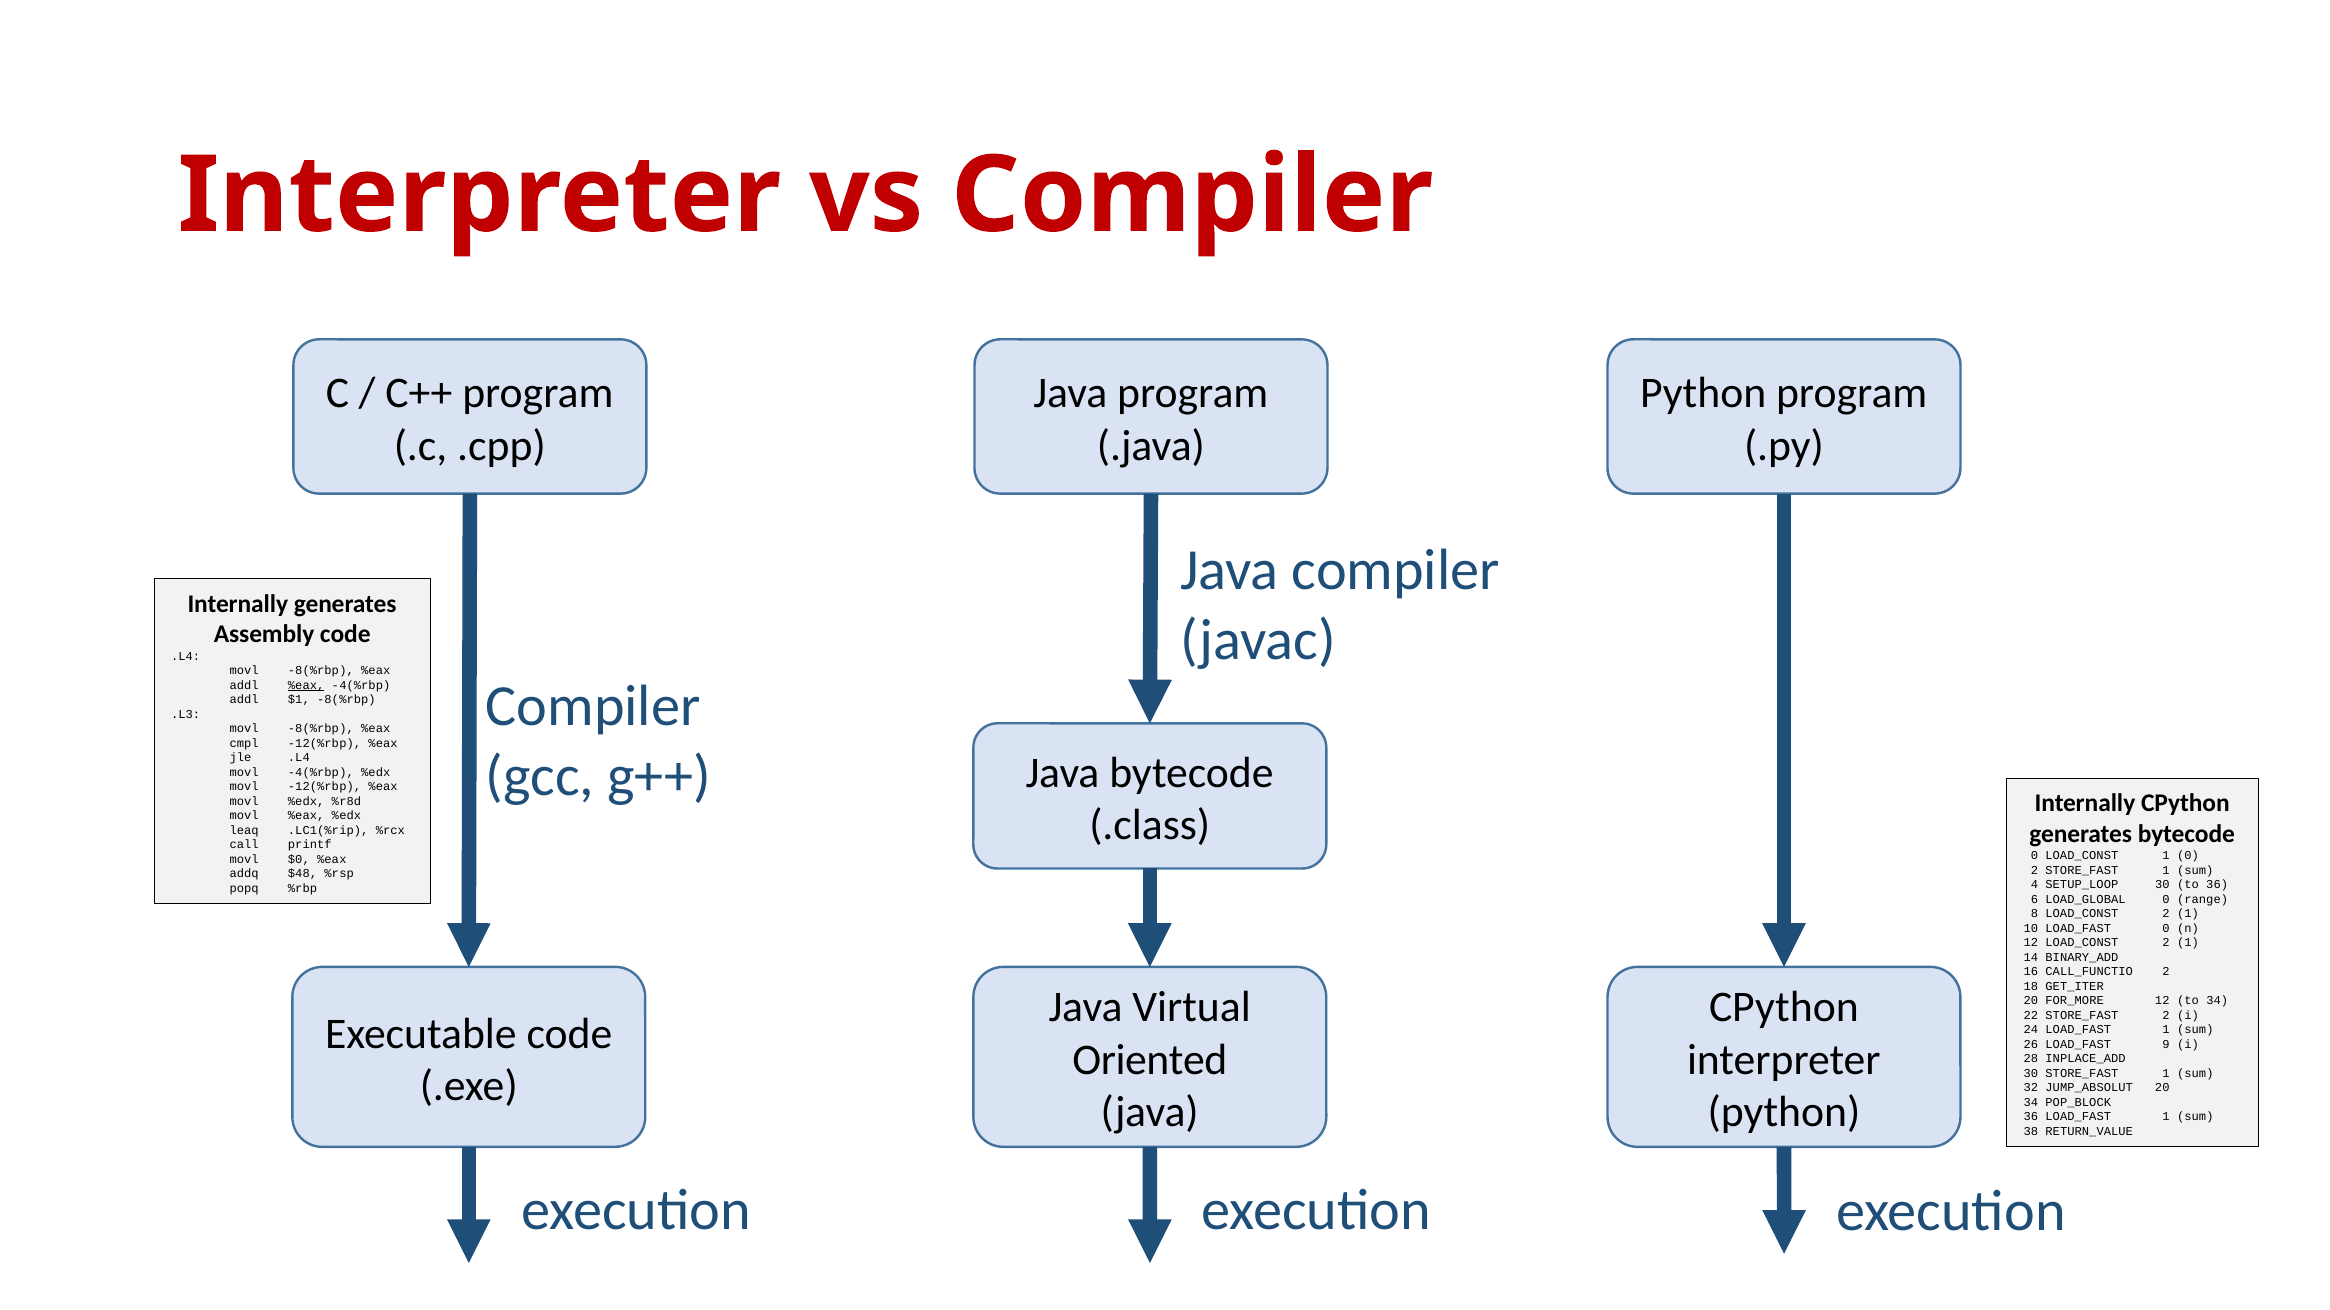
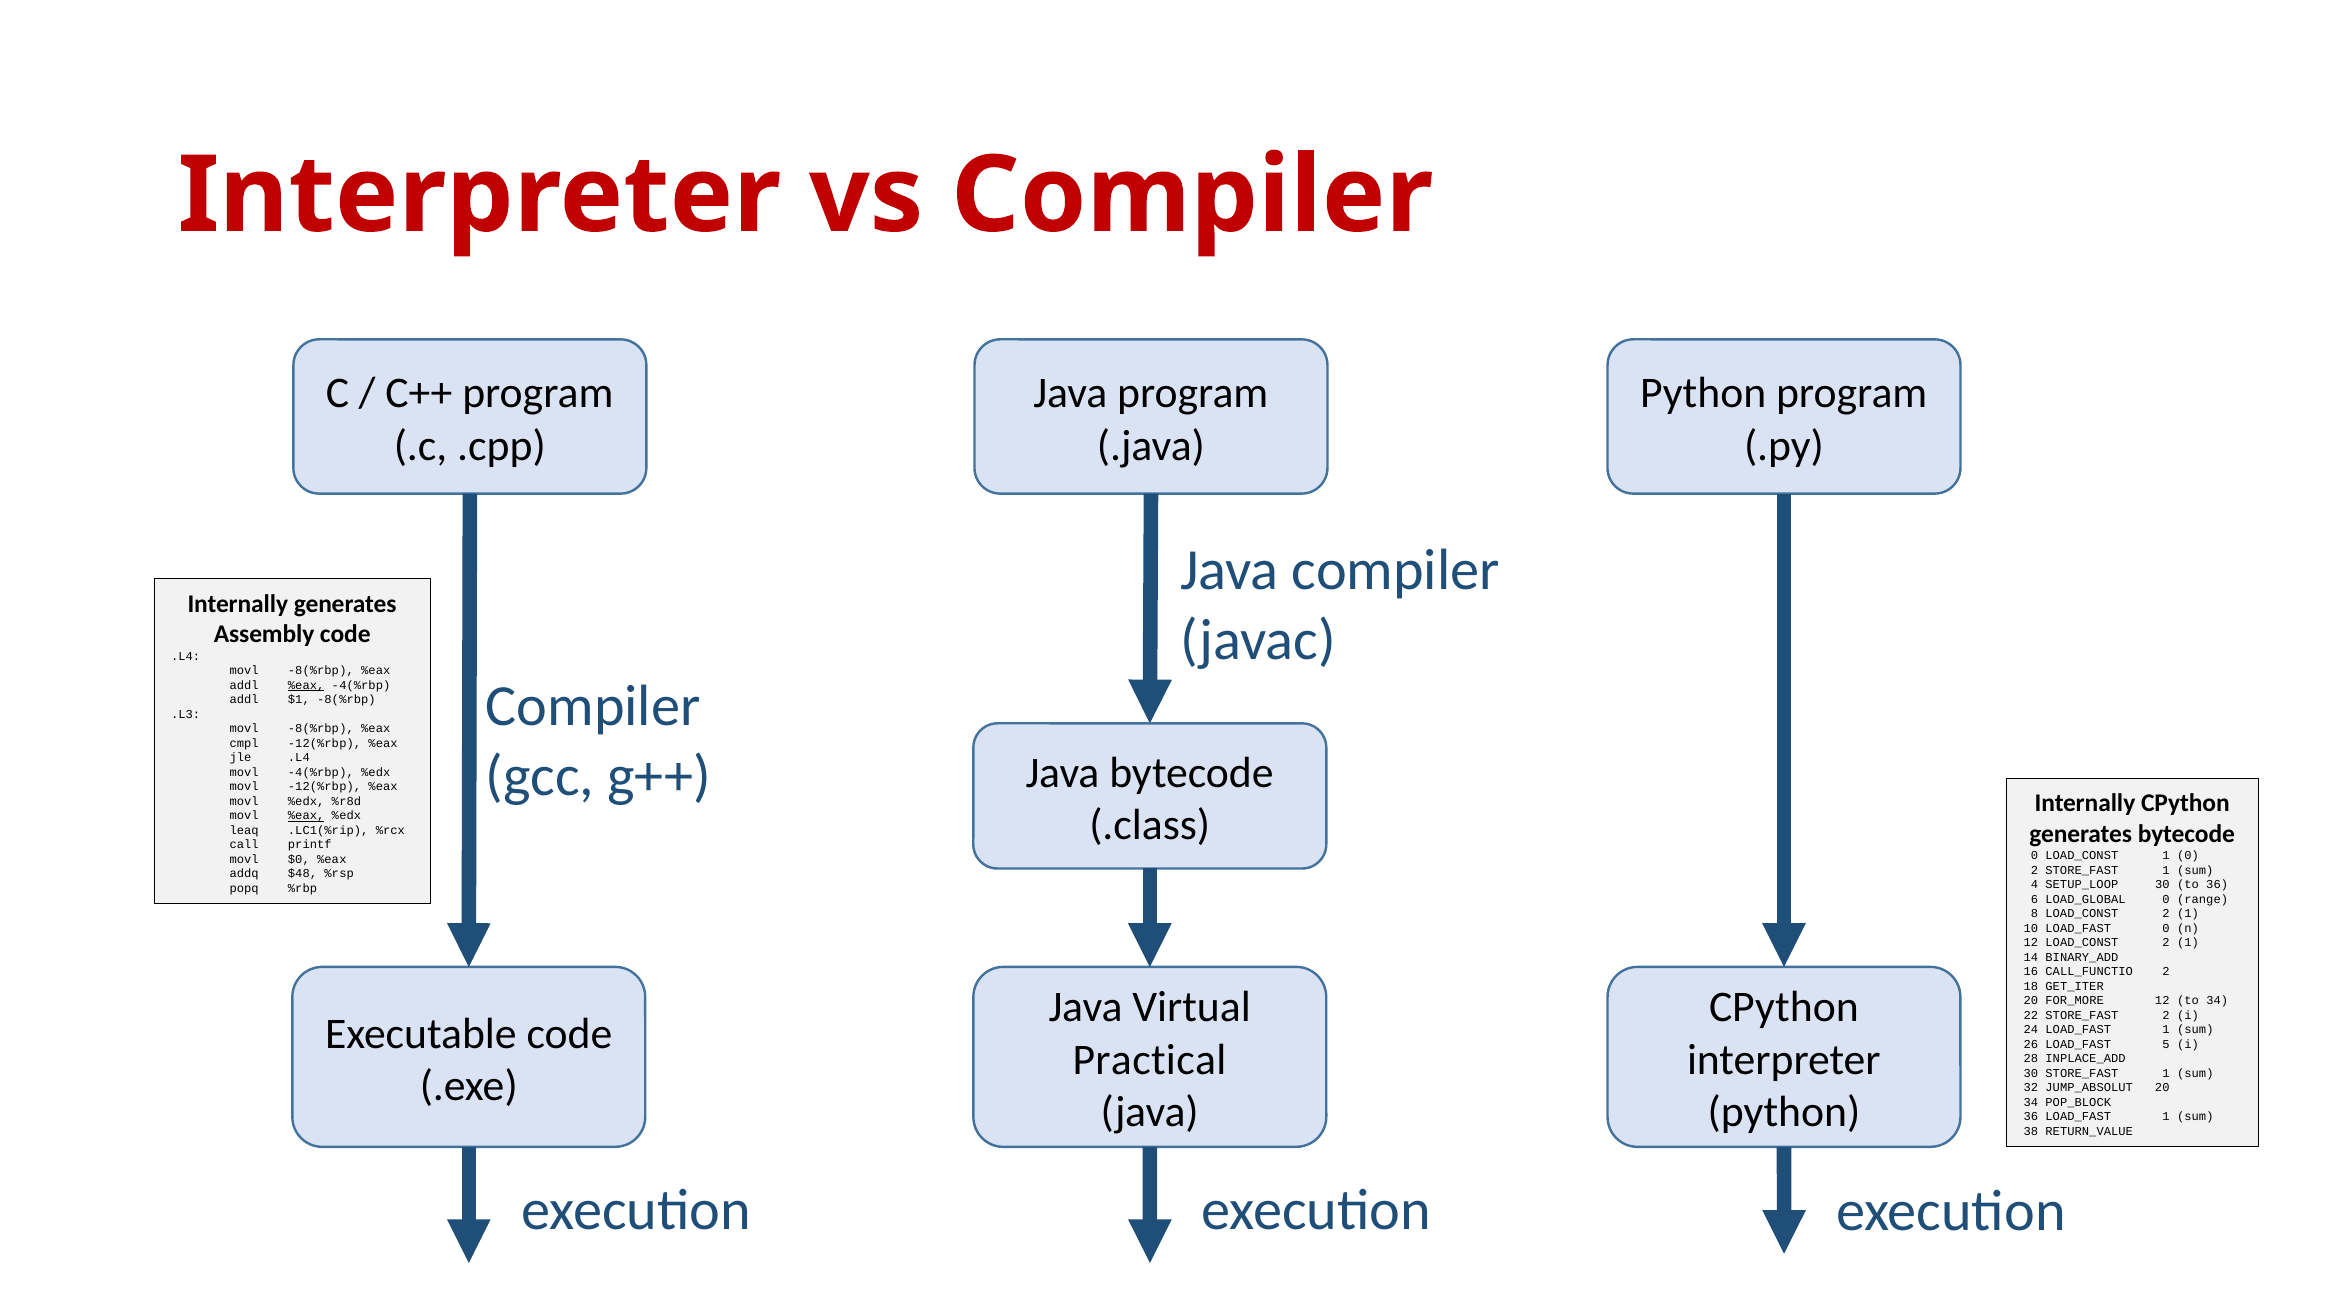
%eax underline: none -> present (306, 816)
9: 9 -> 5 (2166, 1045)
Oriented: Oriented -> Practical (1149, 1060)
